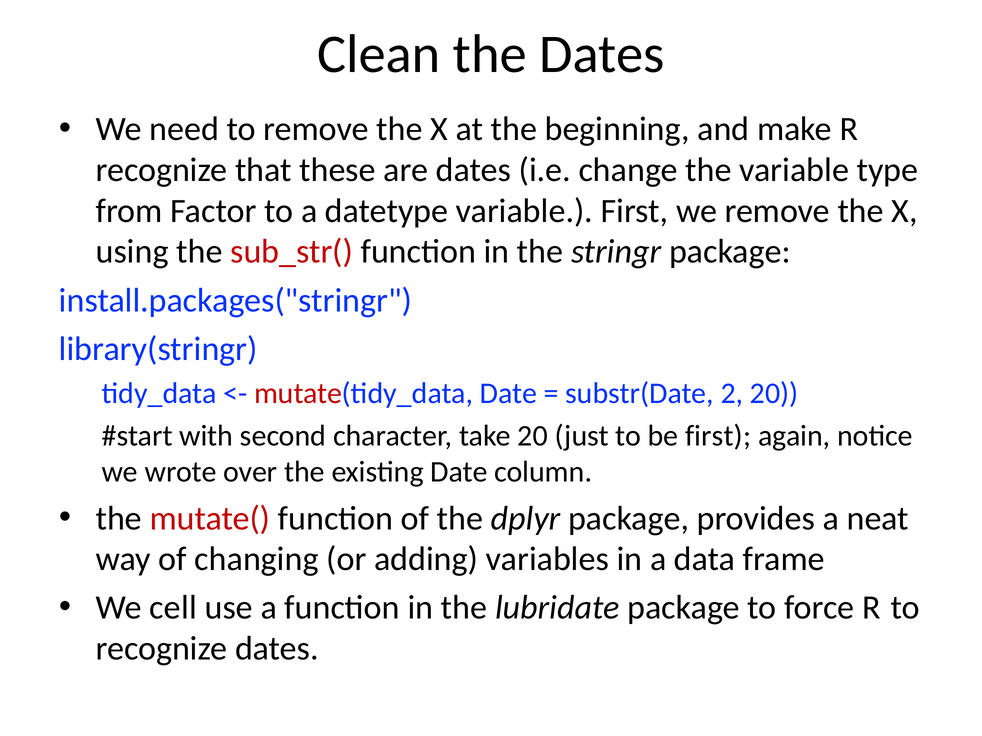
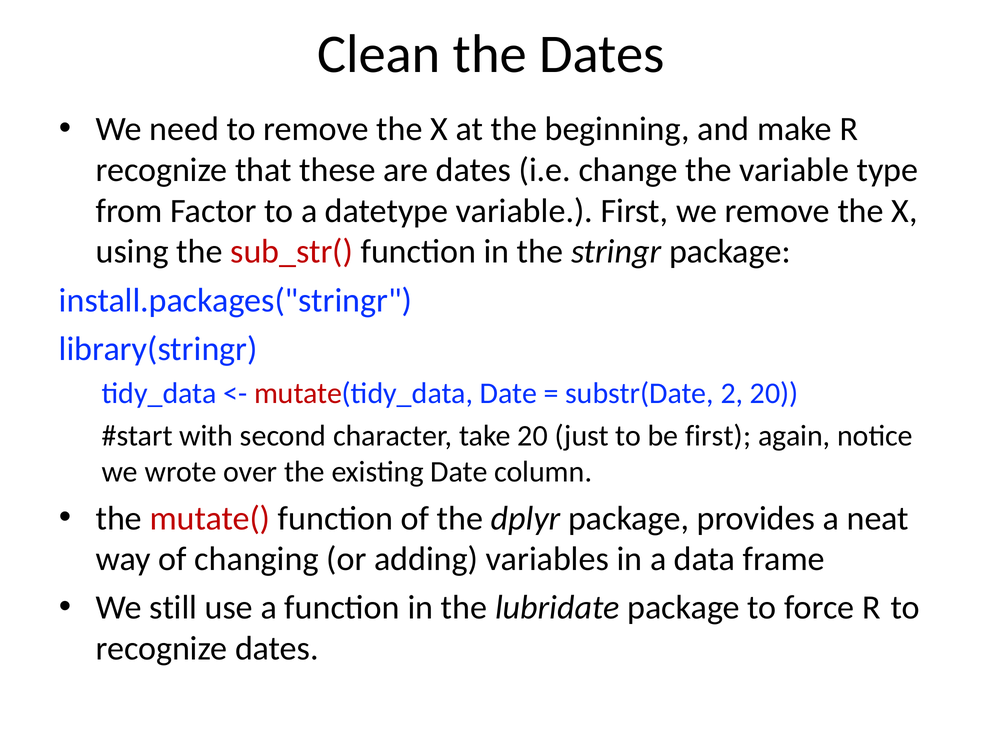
cell: cell -> still (173, 608)
